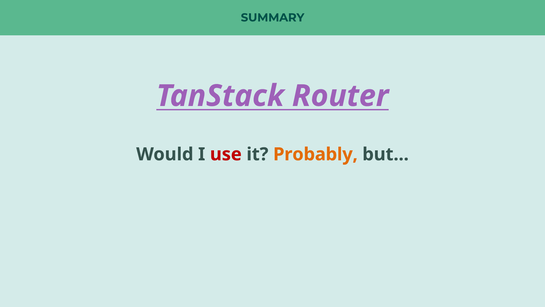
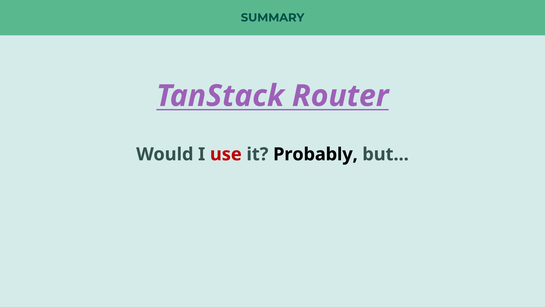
Probably colour: orange -> black (315, 154)
